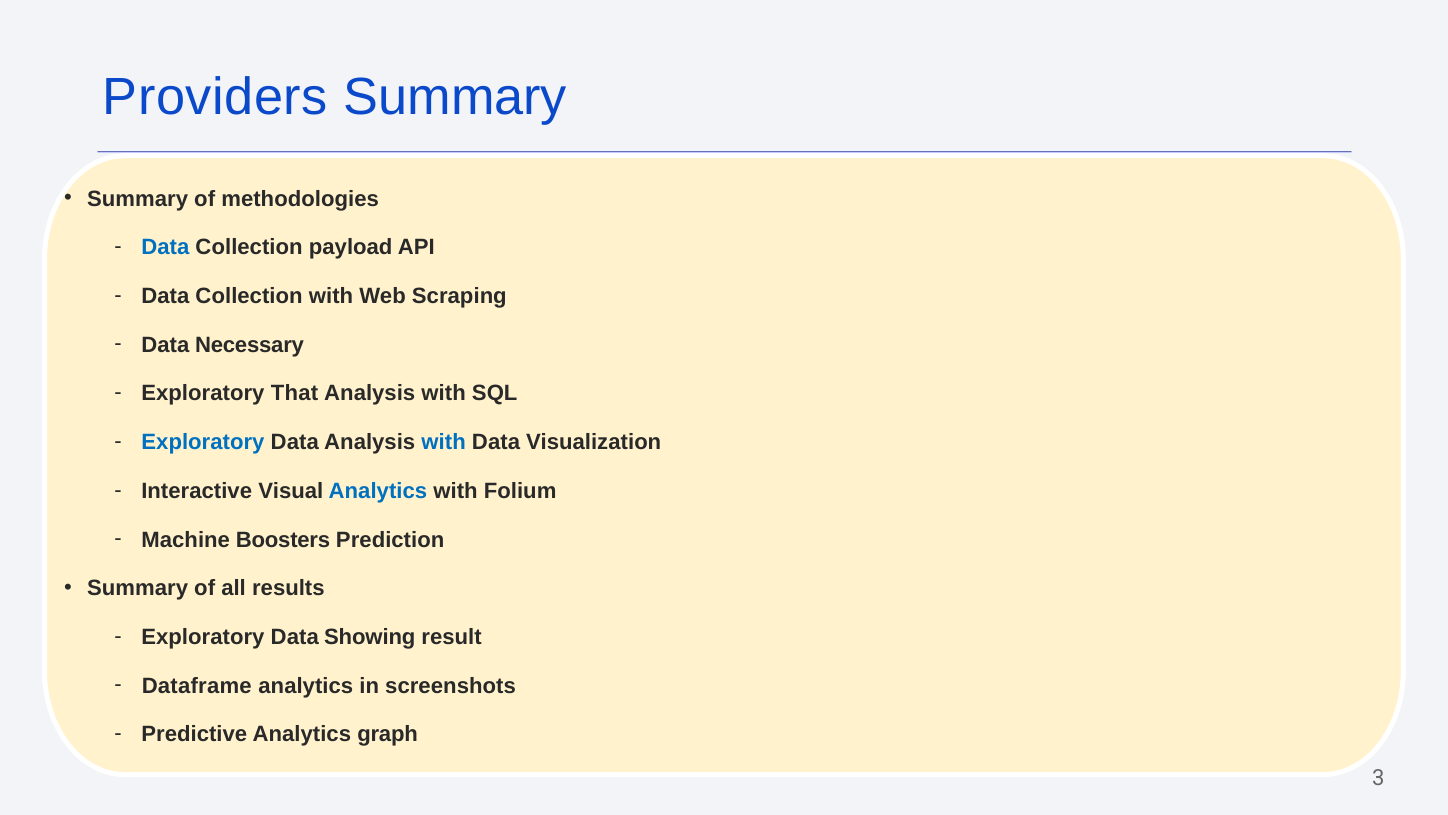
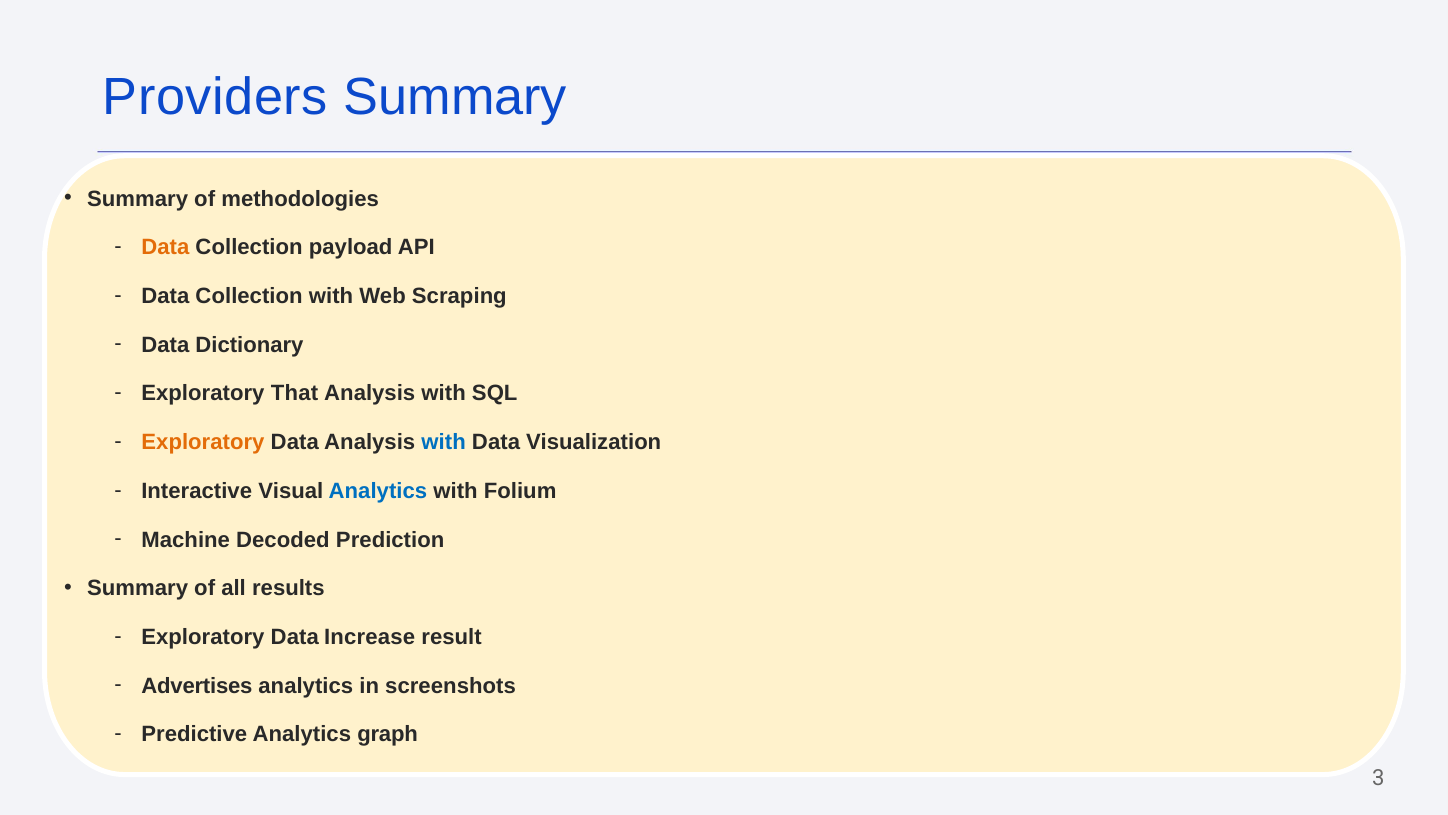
Data colour: blue -> orange (165, 247)
Necessary: Necessary -> Dictionary (249, 345)
Exploratory colour: blue -> orange (203, 442)
Boosters: Boosters -> Decoded (283, 539)
Showing: Showing -> Increase (370, 637)
Dataframe: Dataframe -> Advertises (197, 686)
